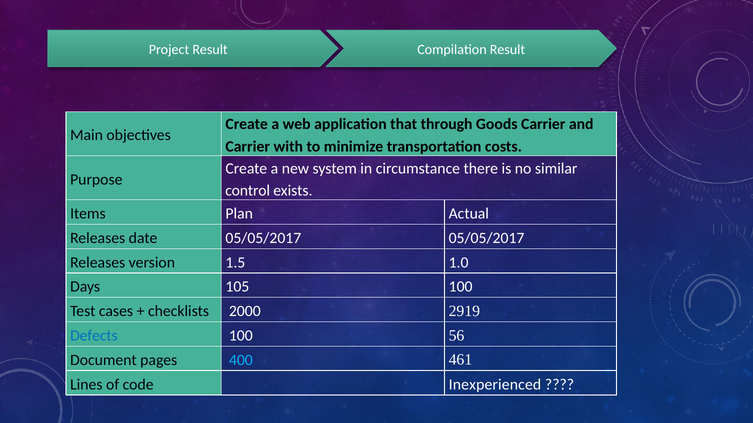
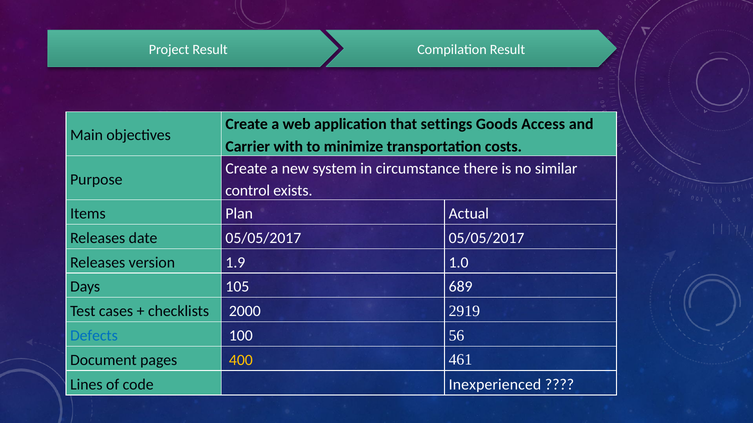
through: through -> settings (446, 124)
Goods Carrier: Carrier -> Access (543, 124)
1.5: 1.5 -> 1.9 (235, 263)
105 100: 100 -> 689 (461, 287)
400 colour: light blue -> yellow (241, 360)
